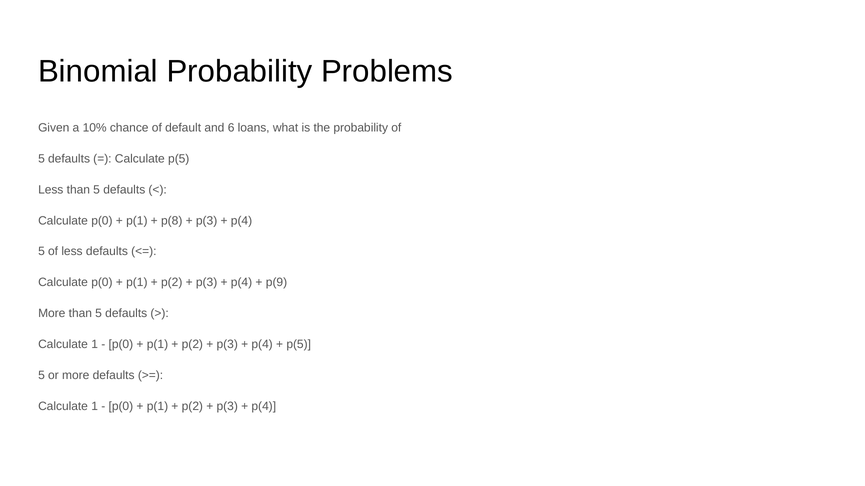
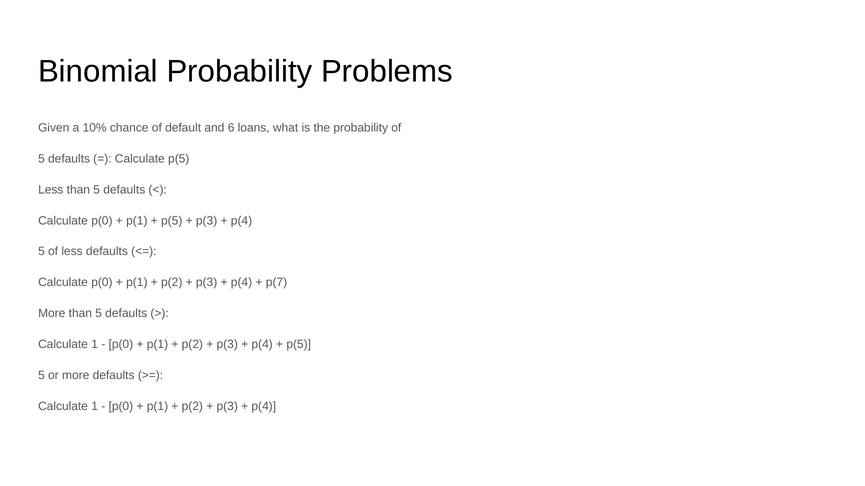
p(8: p(8 -> p(5 (172, 221)
p(9: p(9 -> p(7 (277, 283)
